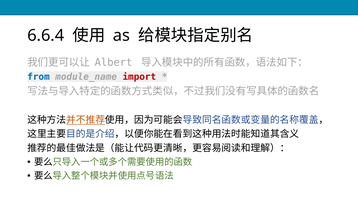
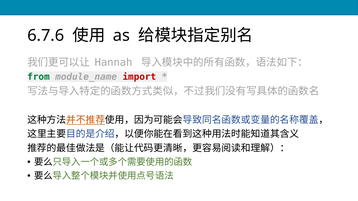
6.6.4: 6.6.4 -> 6.7.6 (46, 35)
Albert: Albert -> Hannah (114, 62)
from colour: blue -> green (39, 77)
